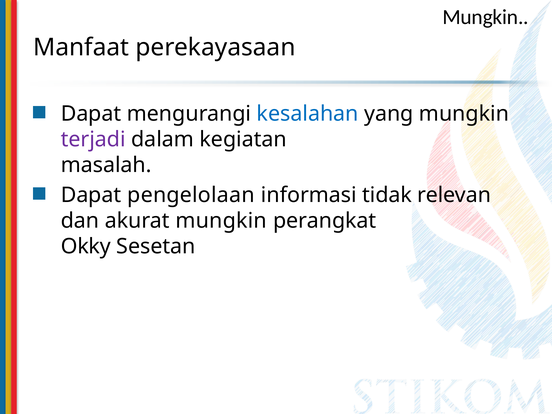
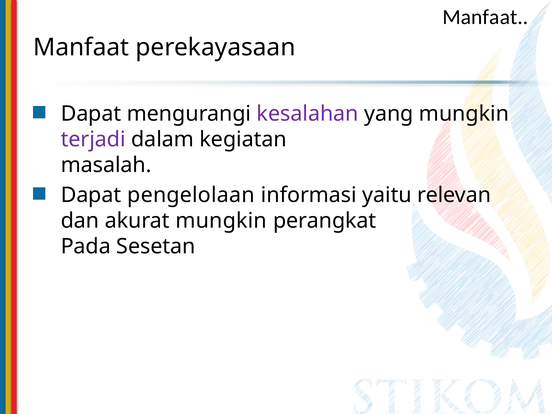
Mungkin: Mungkin -> Manfaat (485, 17)
kesalahan colour: blue -> purple (308, 114)
tidak: tidak -> yaitu (387, 195)
Okky: Okky -> Pada (86, 247)
